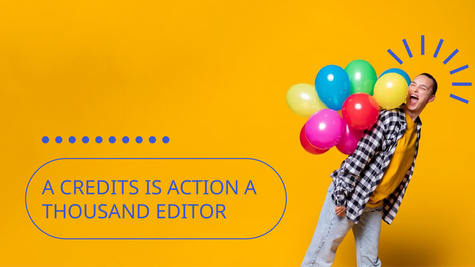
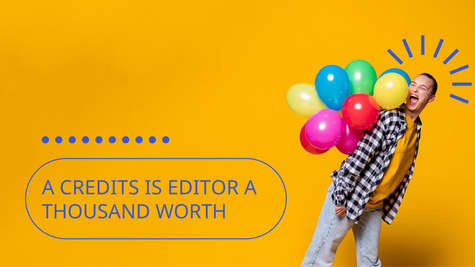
ACTION: ACTION -> EDITOR (203, 188)
EDITOR: EDITOR -> WORTH (191, 212)
